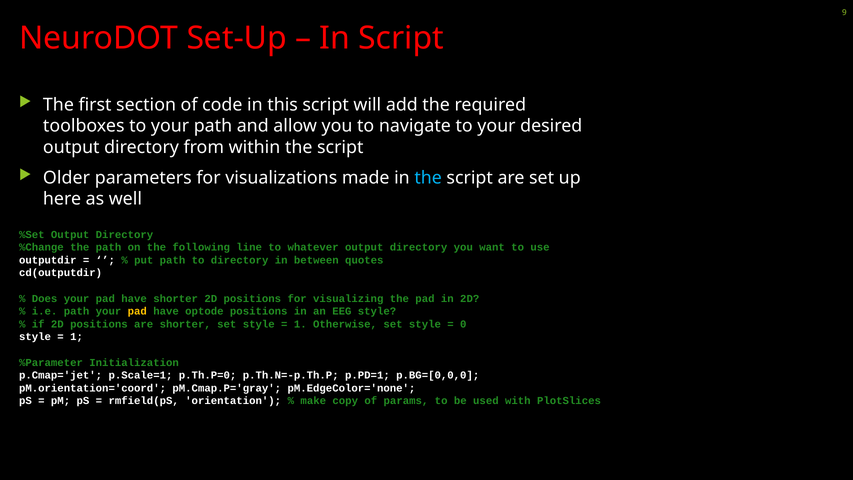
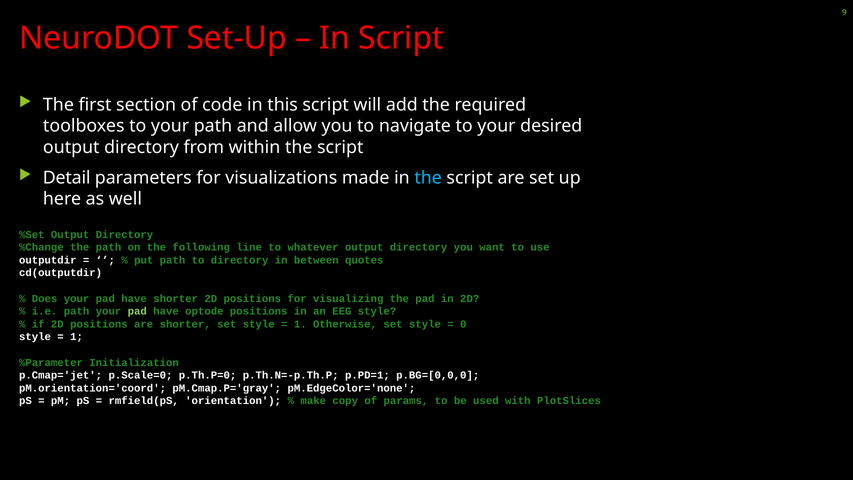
Older: Older -> Detail (67, 178)
pad colour: yellow -> light green (137, 311)
p.Scale=1: p.Scale=1 -> p.Scale=0 (140, 375)
